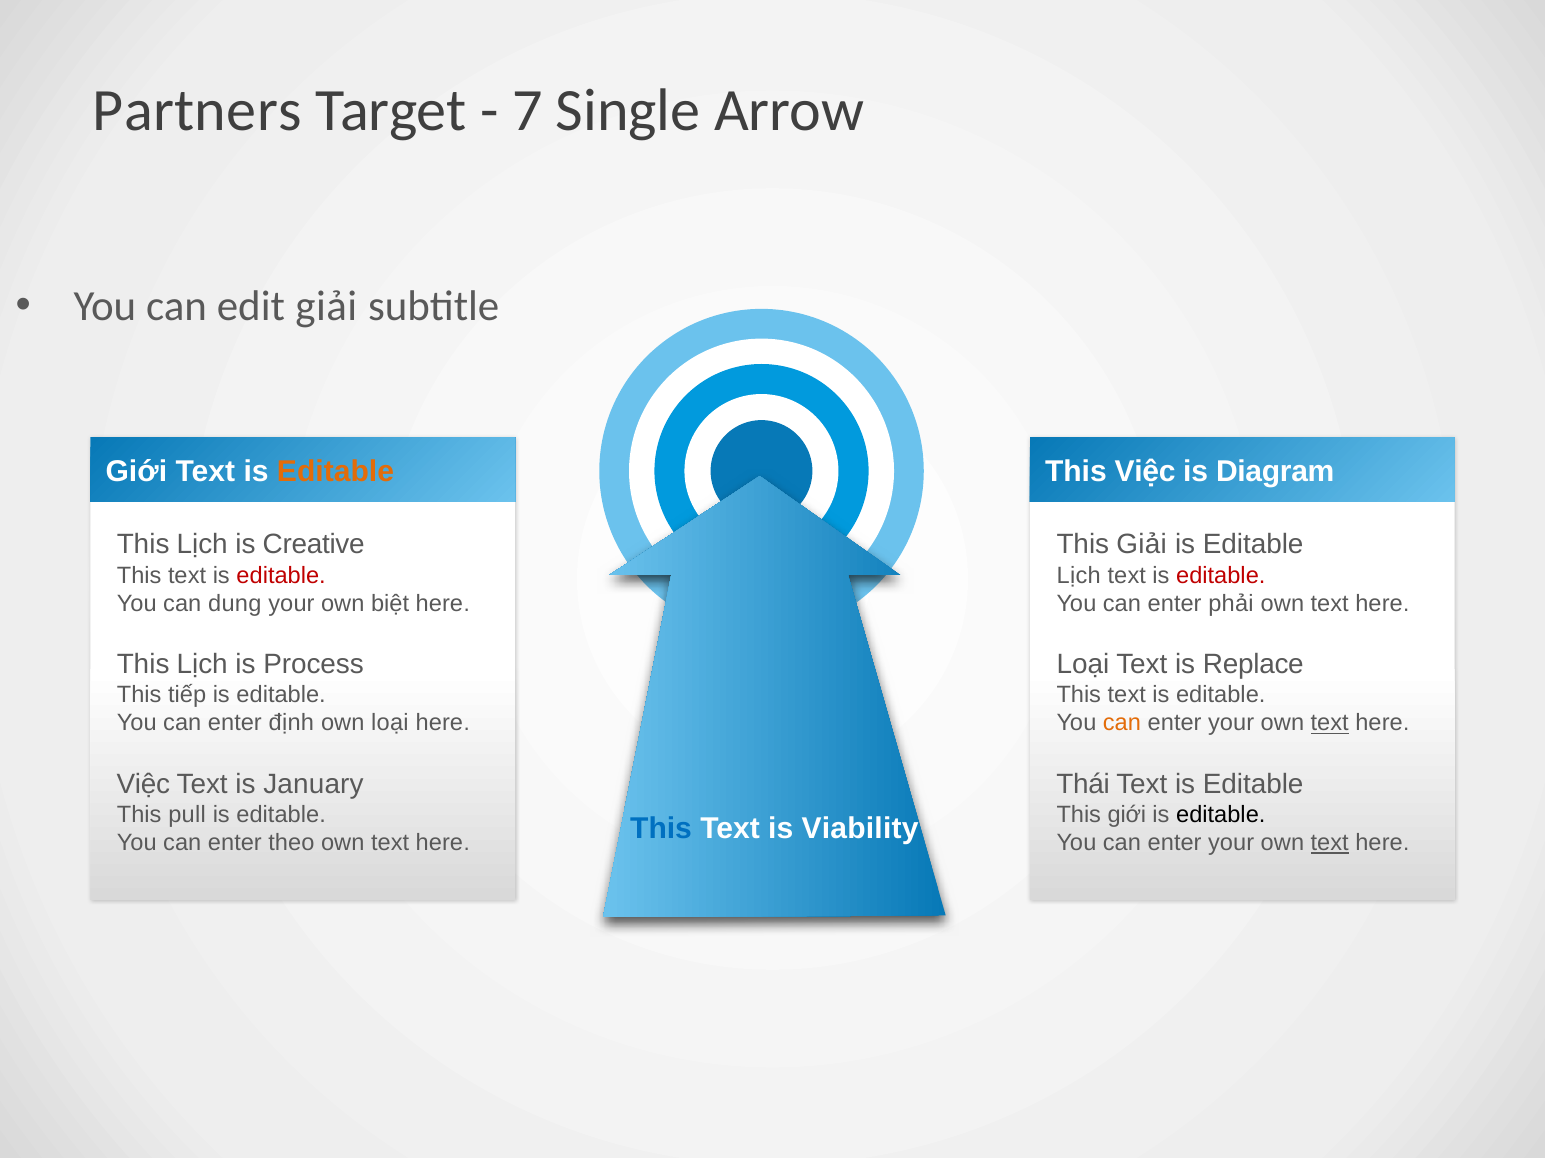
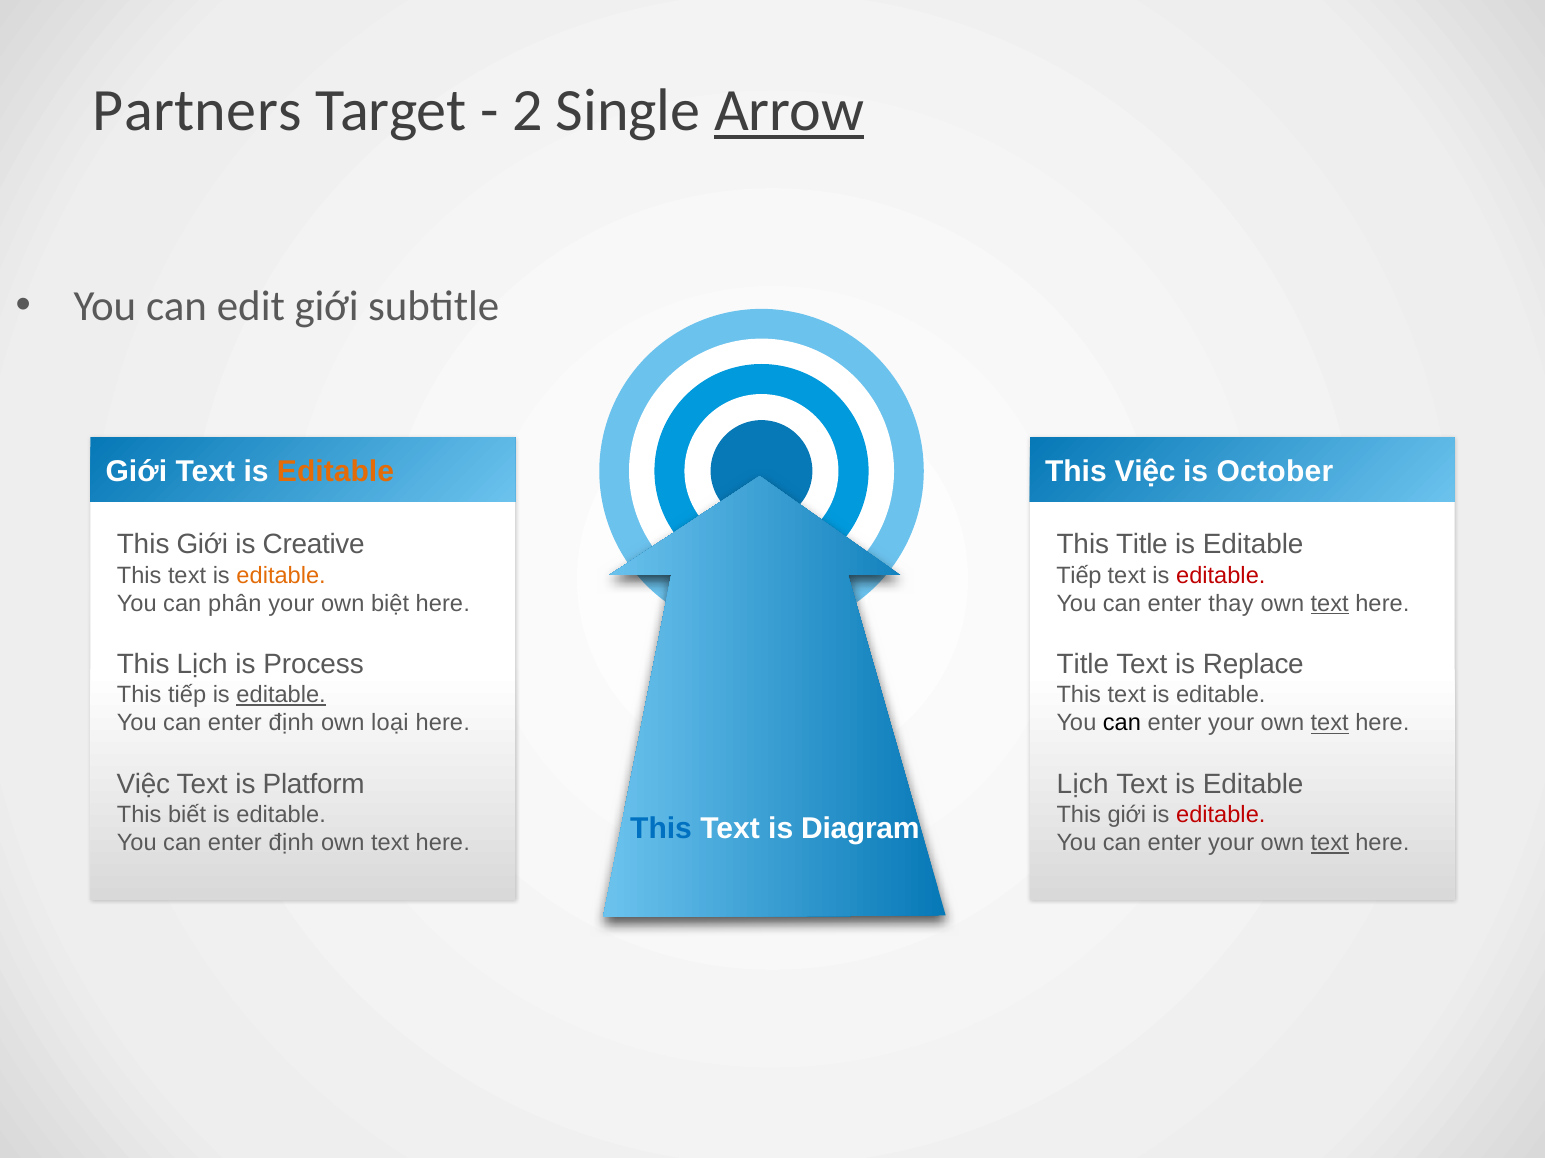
7: 7 -> 2 (527, 111)
Arrow underline: none -> present (789, 111)
edit giải: giải -> giới (327, 307)
Diagram: Diagram -> October (1275, 472)
Lịch: Lịch -> Giới (202, 545)
This Giải: Giải -> Title (1142, 545)
editable colour: red -> orange (281, 576)
Lịch: Lịch -> Tiếp (1079, 576)
dung: dung -> phân (235, 604)
phải: phải -> thay (1231, 604)
text underline: none -> present (1330, 604)
Loại: Loại -> Title (1083, 665)
editable underline: none -> present (281, 695)
can colour: orange -> black (1122, 724)
January: January -> Platform (314, 784)
Thái: Thái -> Lịch (1083, 784)
pull: pull -> biết (187, 815)
editable colour: black -> red (1221, 815)
Viability: Viability -> Diagram (860, 830)
theo: theo -> định (291, 843)
